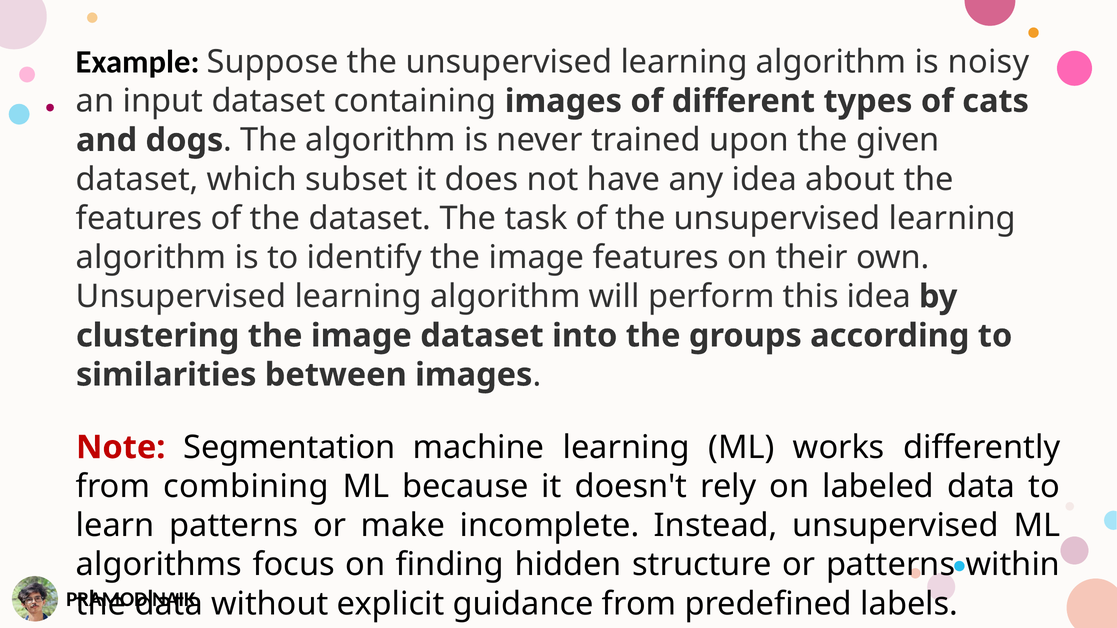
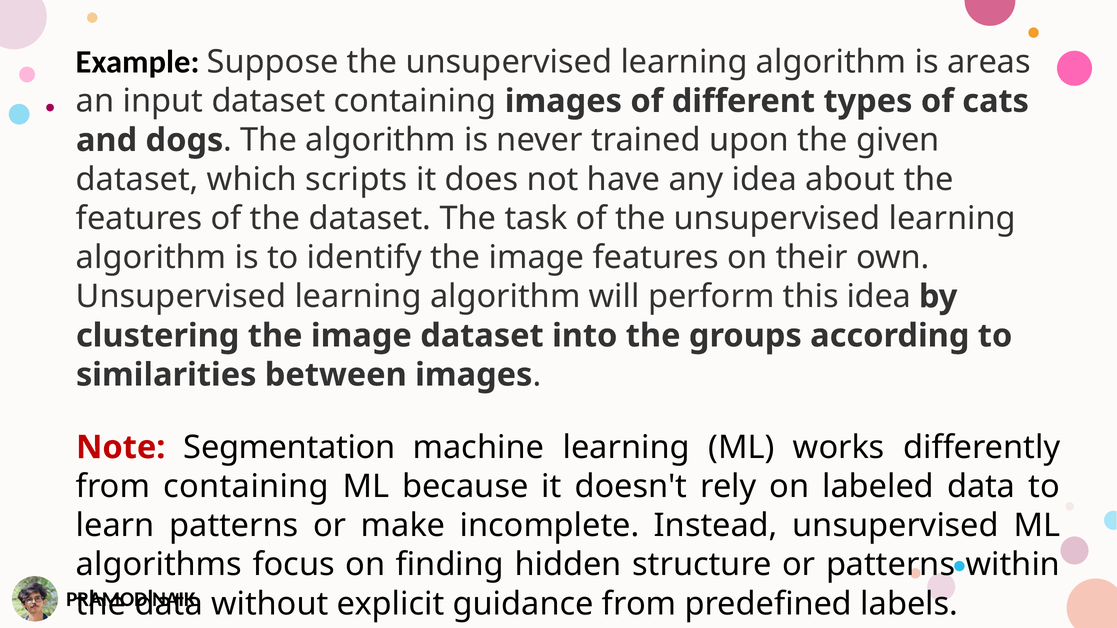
noisy: noisy -> areas (989, 62)
subset: subset -> scripts (356, 179)
from combining: combining -> containing (246, 487)
